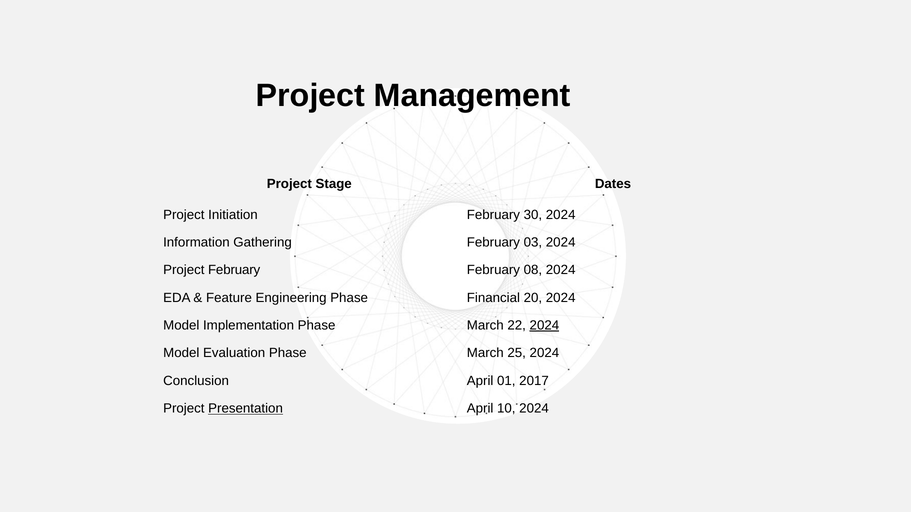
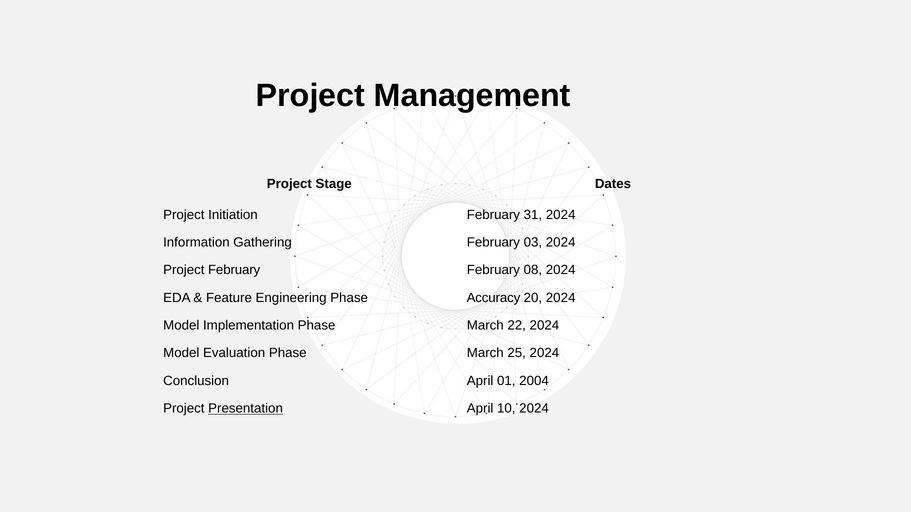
30: 30 -> 31 (533, 215)
Financial: Financial -> Accuracy (493, 298)
2024 underline: present -> none (544, 326)
2017: 2017 -> 2004 (534, 381)
